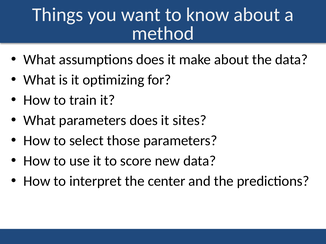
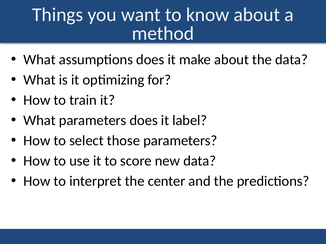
sites: sites -> label (190, 121)
